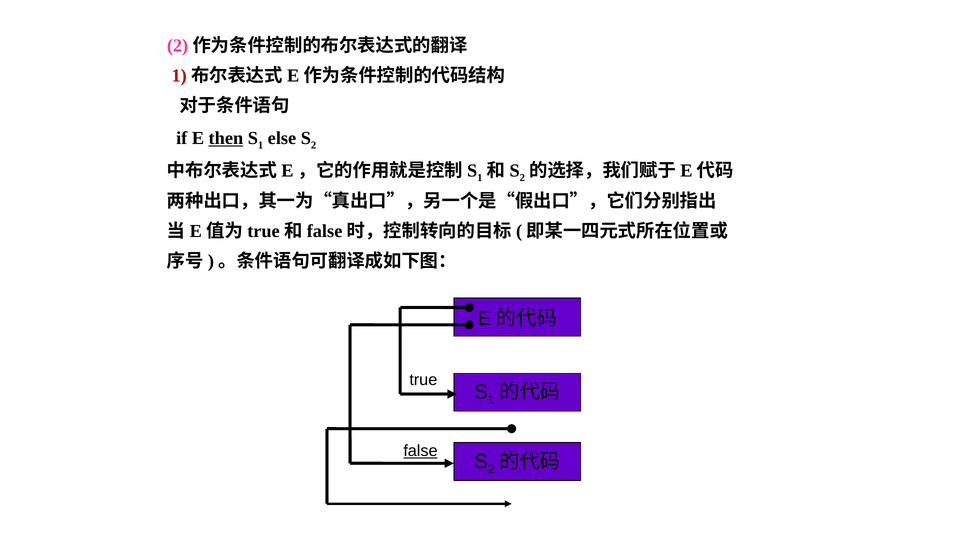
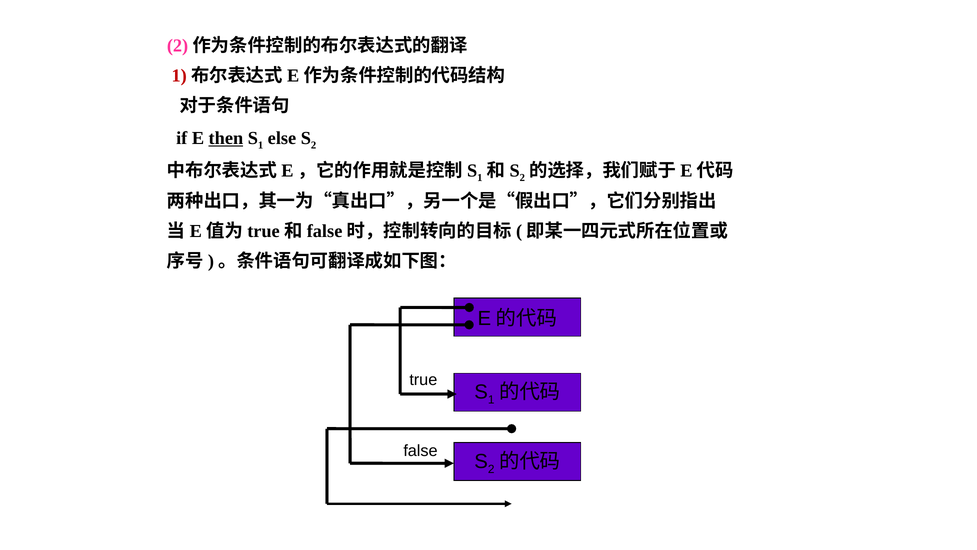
false underline: present -> none (420, 450)
